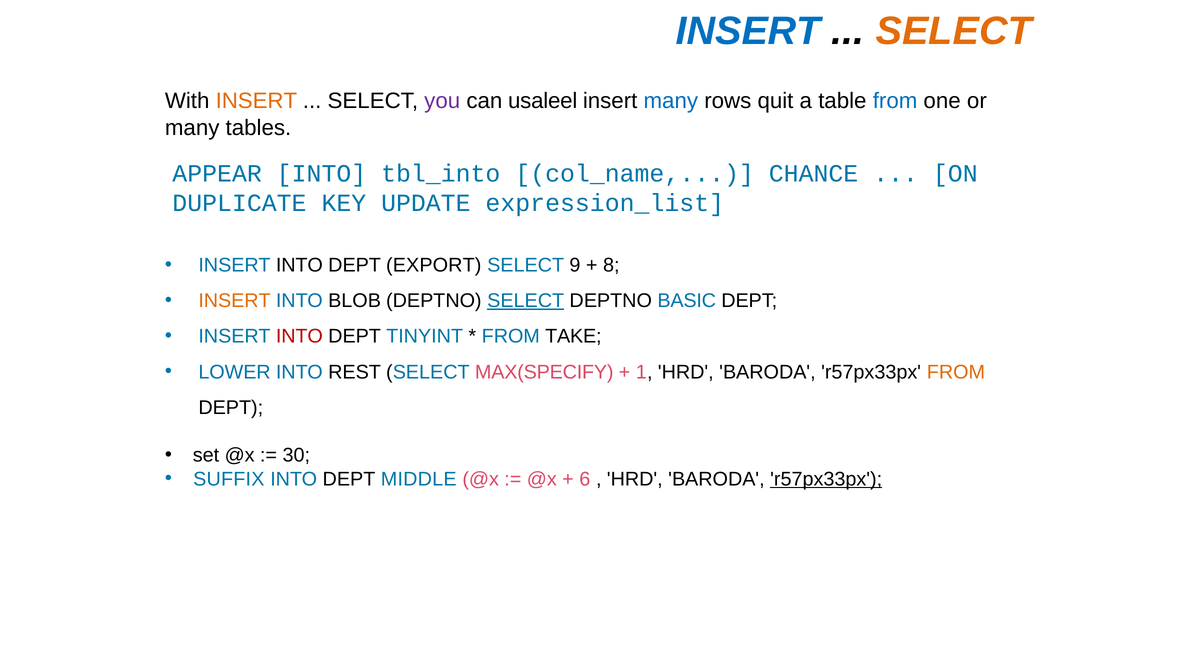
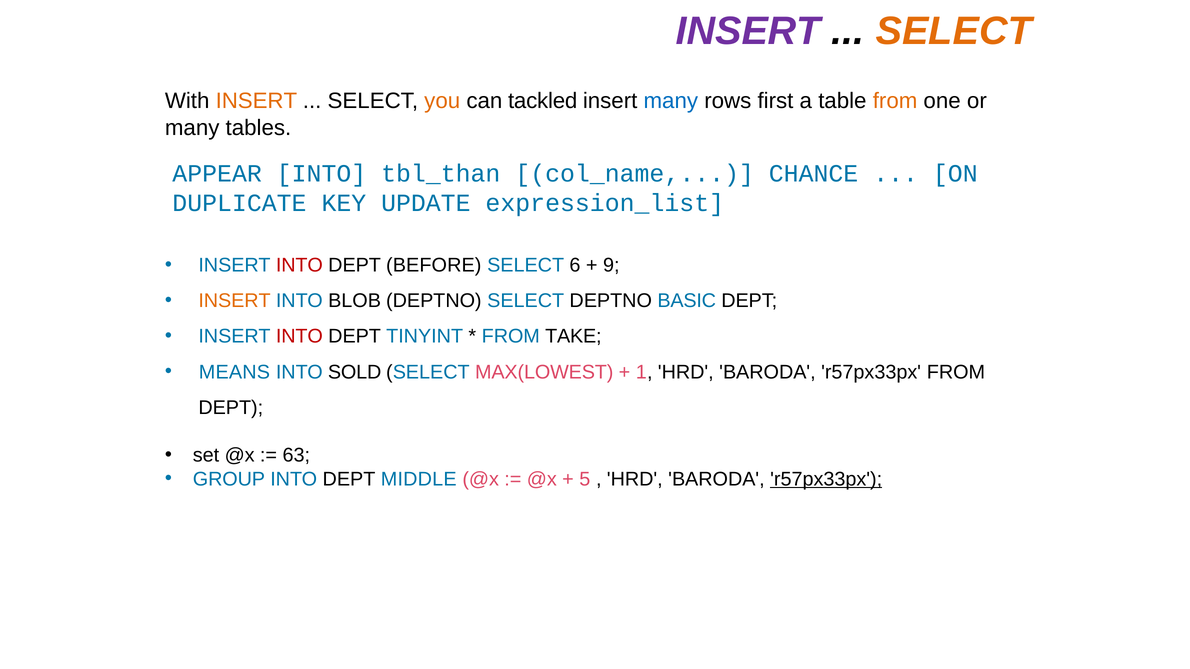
INSERT colour: blue -> purple (748, 31)
you colour: purple -> orange (442, 101)
usaleel: usaleel -> tackled (543, 101)
quit: quit -> first (775, 101)
from colour: blue -> orange (895, 101)
tbl_into: tbl_into -> tbl_than (441, 174)
INTO colour: black -> red (299, 265)
EXPORT: EXPORT -> BEFORE (434, 265)
9: 9 -> 6 (575, 265)
8: 8 -> 9 (611, 265)
SELECT underline: present -> none (526, 301)
LOWER: LOWER -> MEANS (234, 372)
REST: REST -> SOLD (355, 372)
MAX(SPECIFY: MAX(SPECIFY -> MAX(LOWEST (544, 372)
FROM colour: orange -> black (956, 372)
30: 30 -> 63 (296, 456)
SUFFIX: SUFFIX -> GROUP (229, 479)
6: 6 -> 5 (585, 479)
